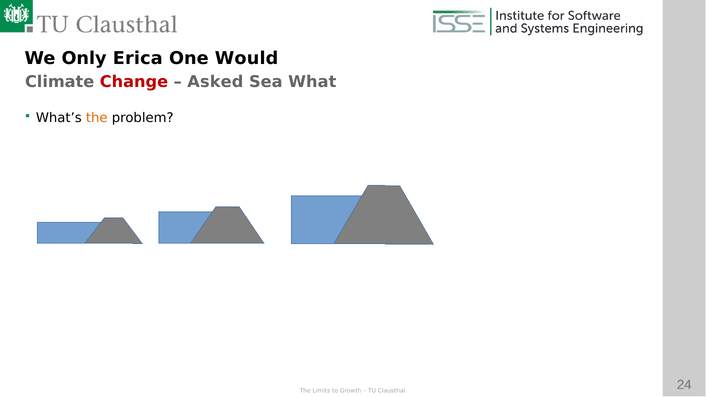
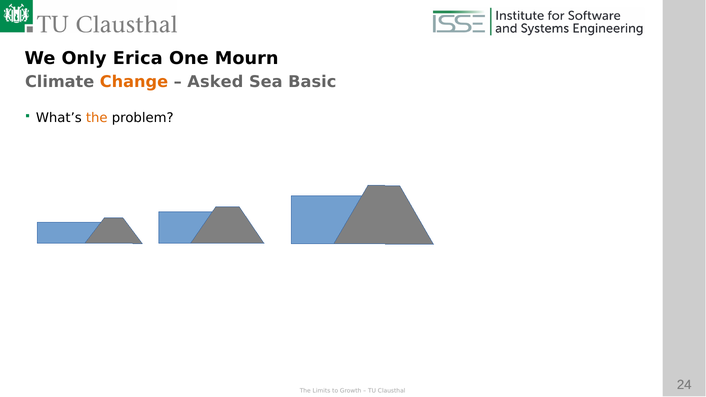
Would: Would -> Mourn (247, 59)
Change colour: red -> orange (134, 82)
What: What -> Basic (312, 82)
